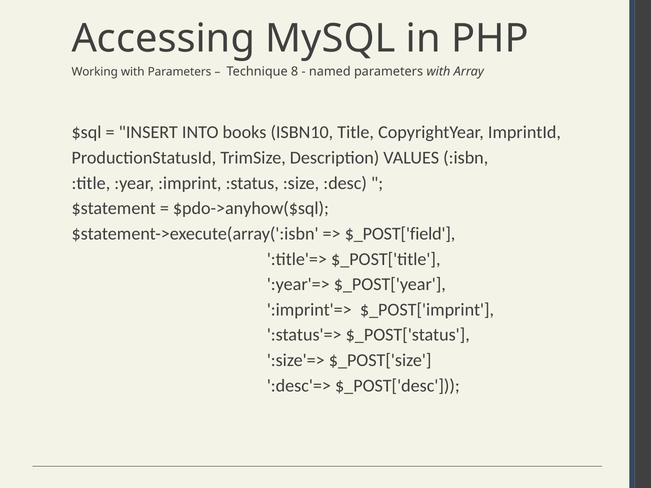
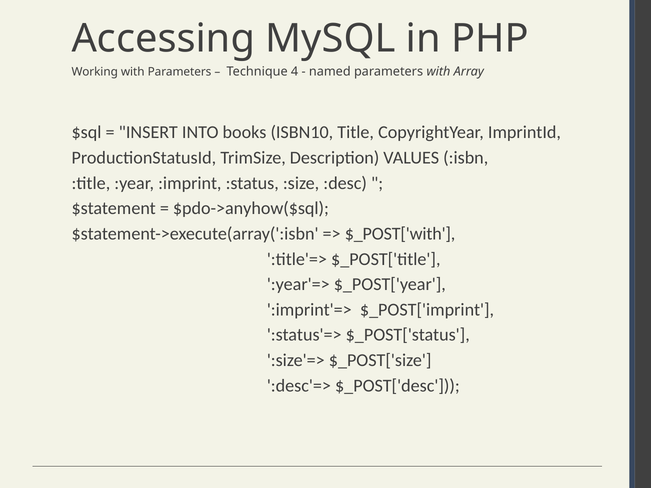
8: 8 -> 4 (295, 71)
$_POST['field: $_POST['field -> $_POST['with (400, 234)
